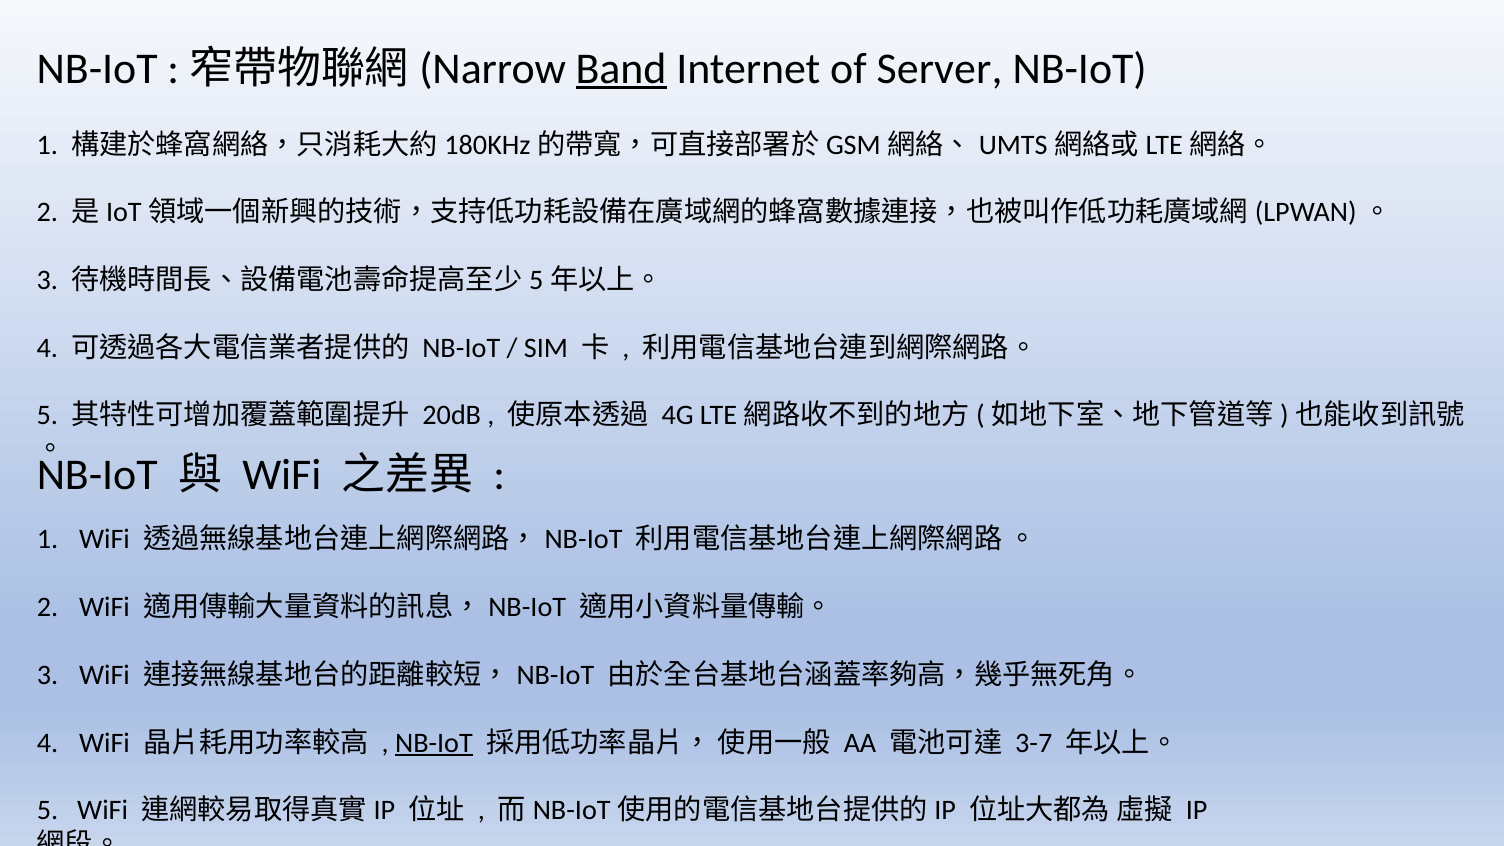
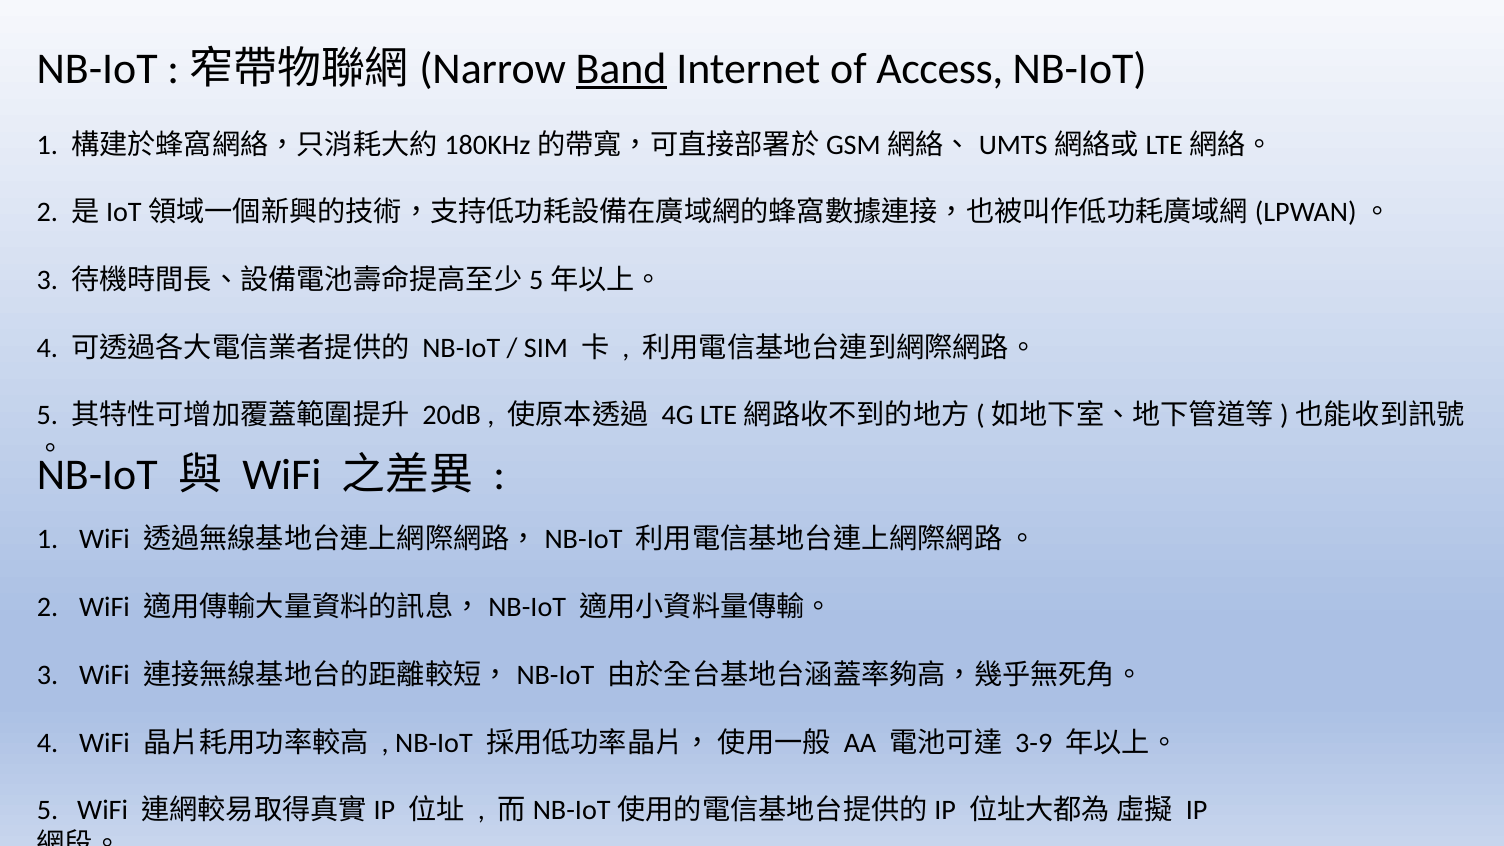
Server: Server -> Access (940, 69)
NB-IoT underline: present -> none (434, 743)
3-7: 3-7 -> 3-9 (1034, 743)
